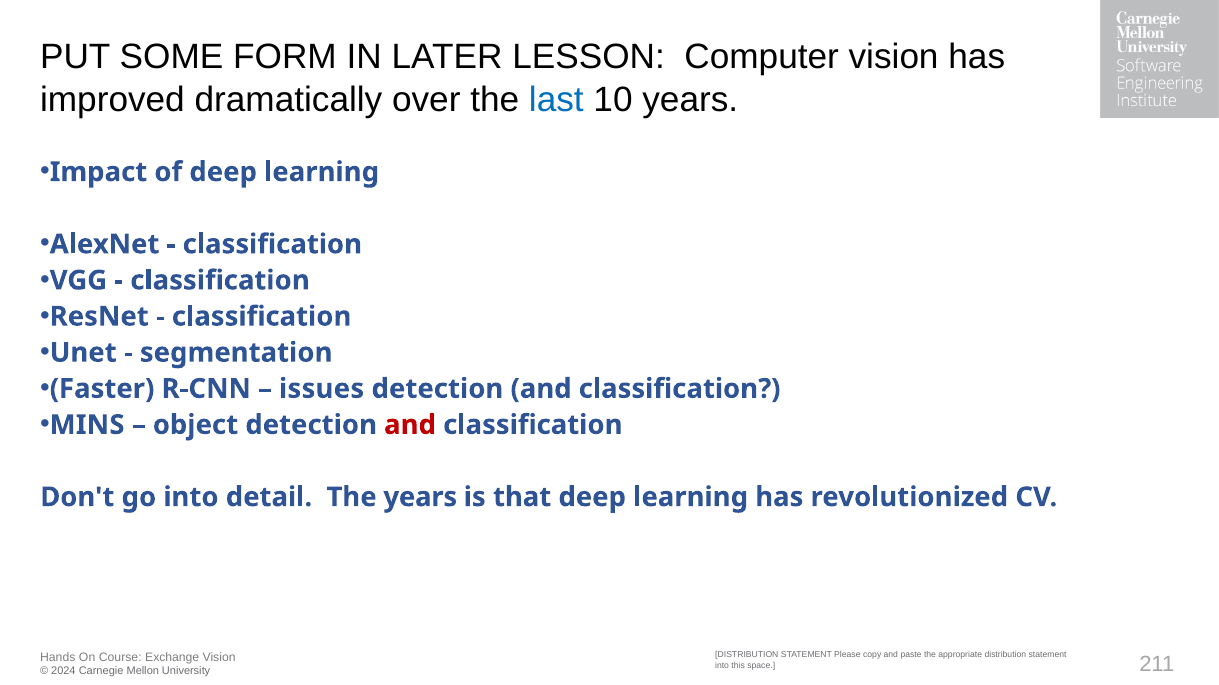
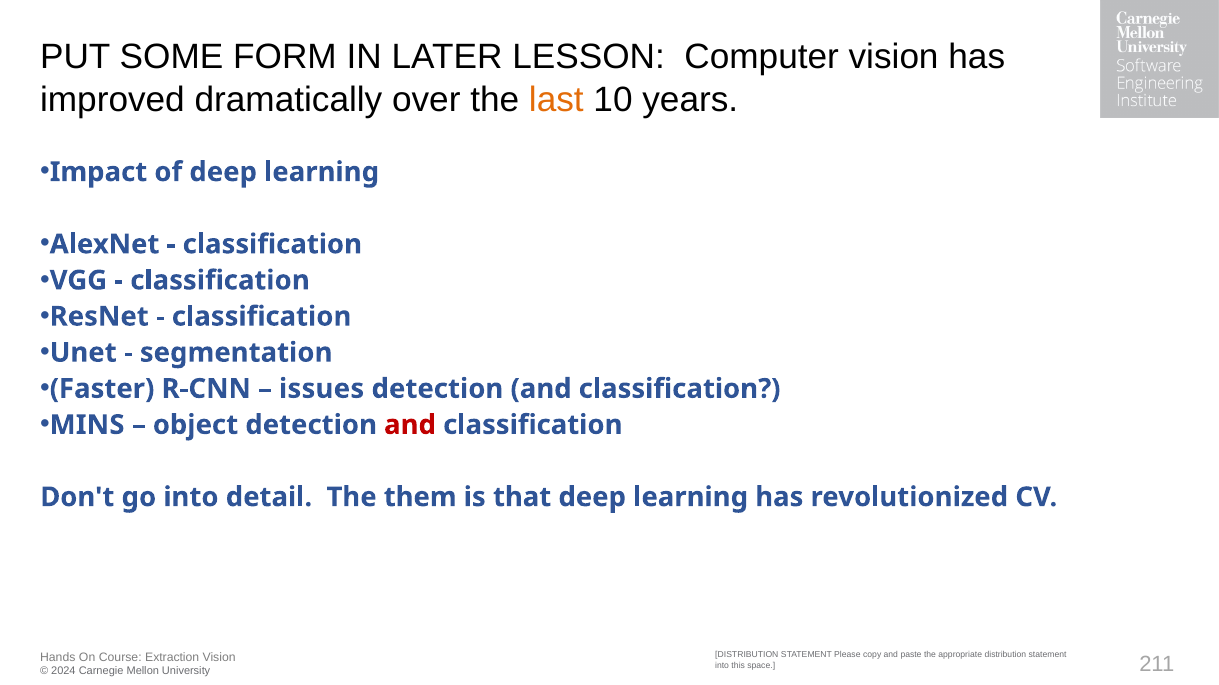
last colour: blue -> orange (556, 100)
The years: years -> them (420, 497)
Exchange: Exchange -> Extraction (172, 658)
